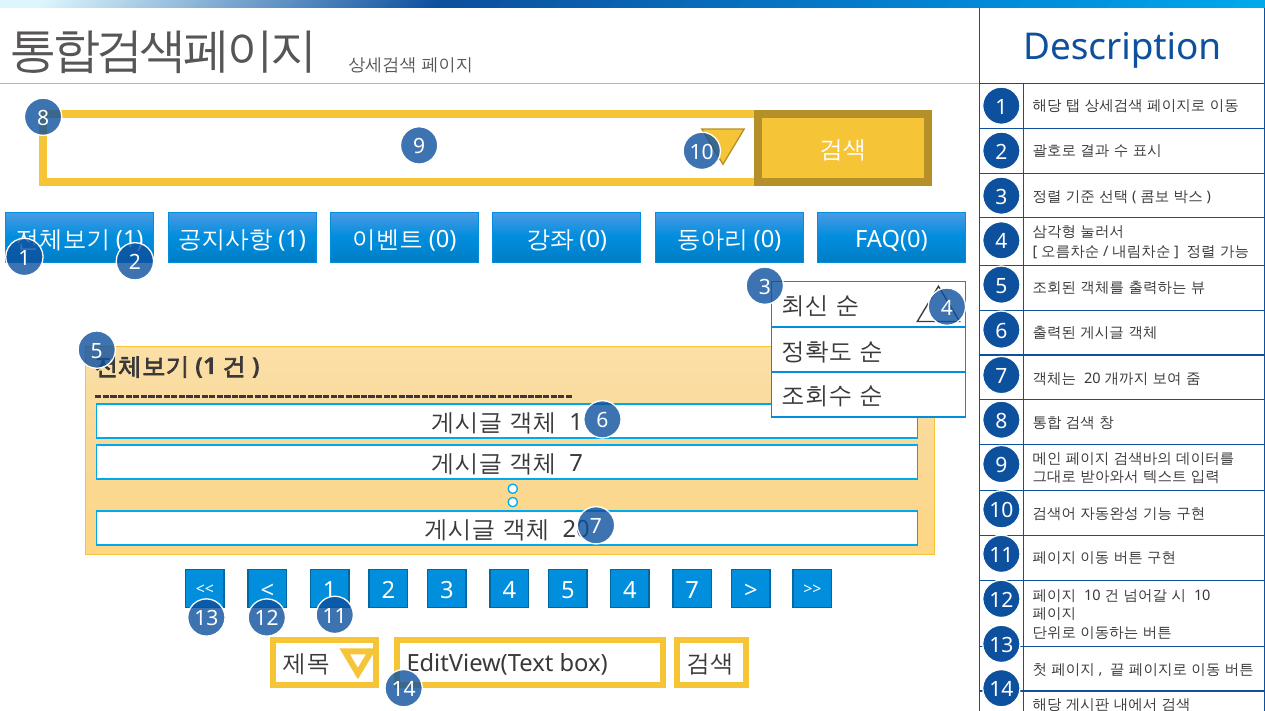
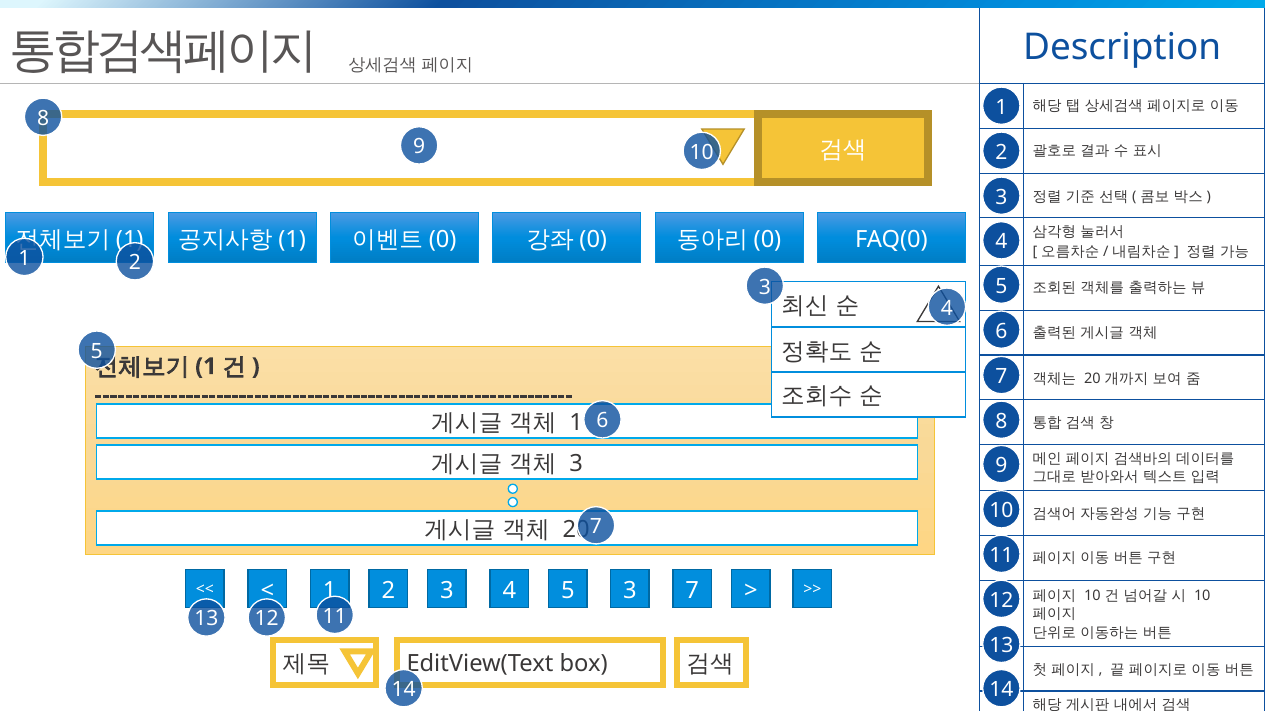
7: 7 -> 3 (576, 464)
5 4: 4 -> 3 (630, 591)
